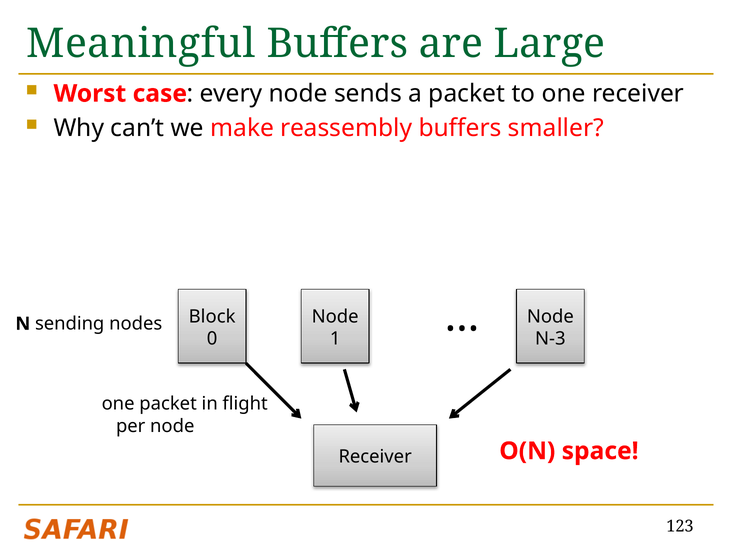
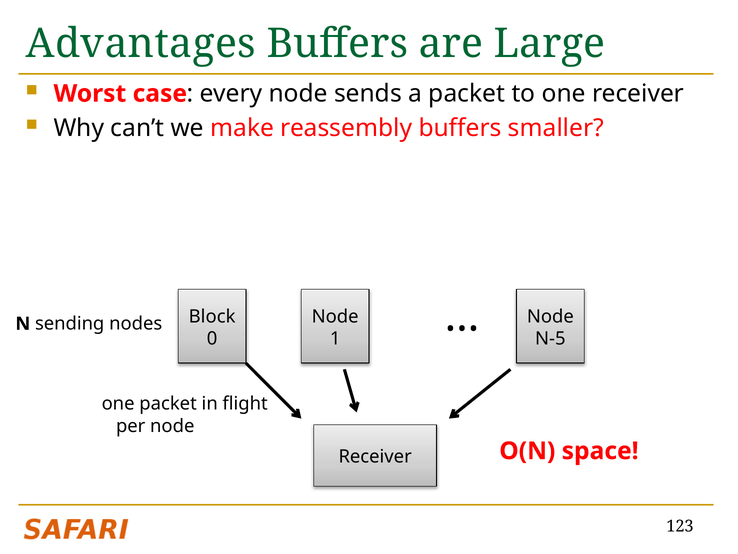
Meaningful: Meaningful -> Advantages (141, 43)
N-3: N-3 -> N-5 (550, 338)
